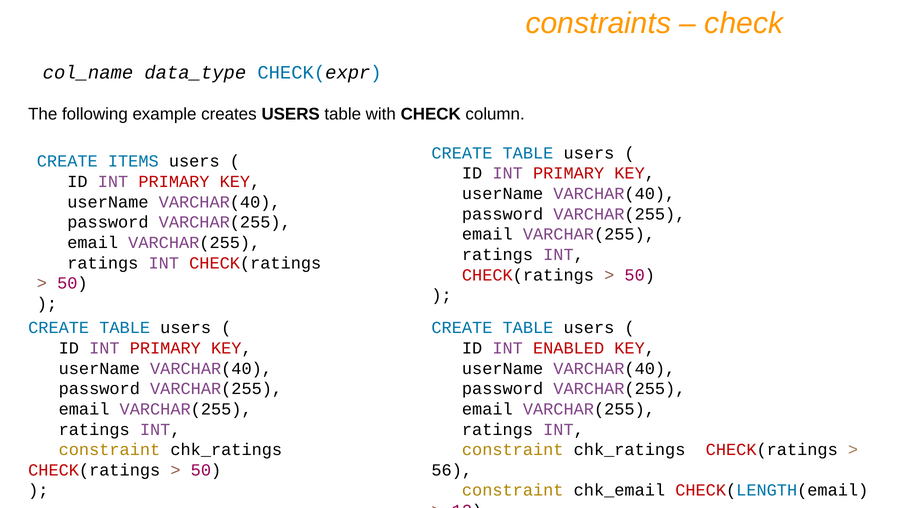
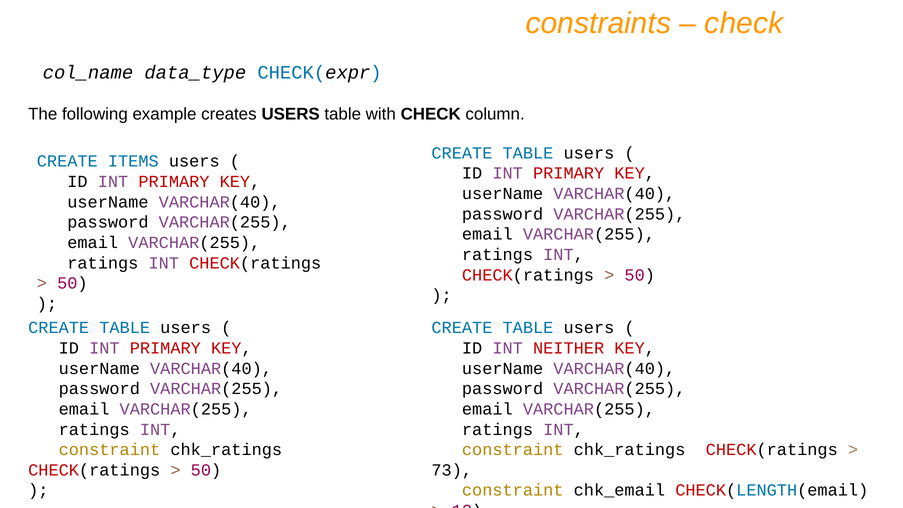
ENABLED: ENABLED -> NEITHER (569, 348)
56: 56 -> 73 (452, 470)
